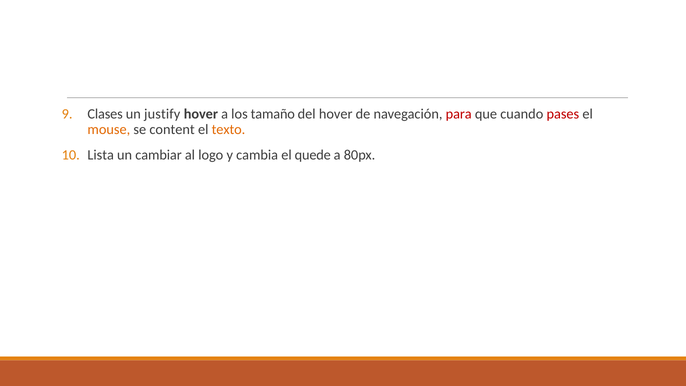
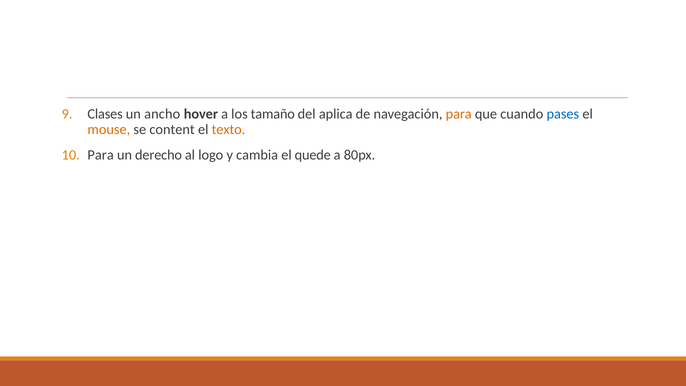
justify: justify -> ancho (162, 114)
del hover: hover -> aplica (336, 114)
para colour: red -> orange (459, 114)
pases colour: red -> blue (563, 114)
Lista: Lista -> Para (101, 155)
cambiar: cambiar -> derecho (159, 155)
